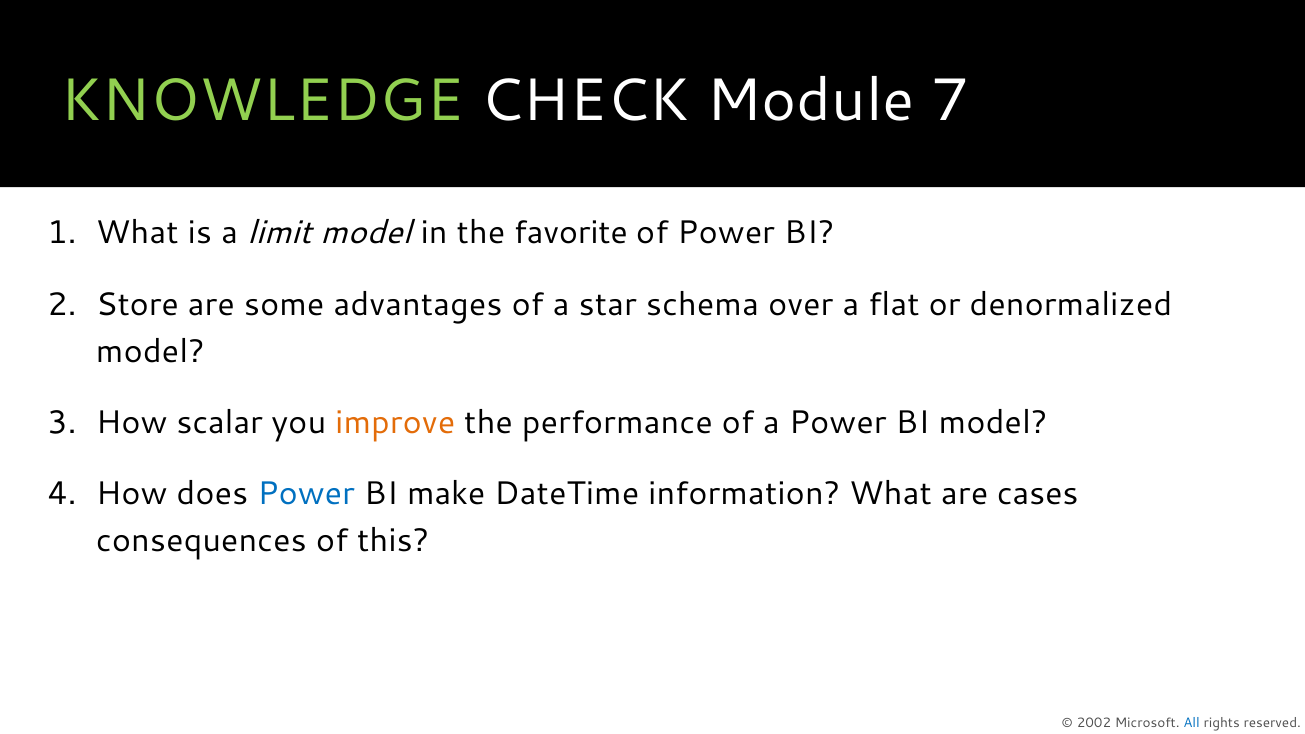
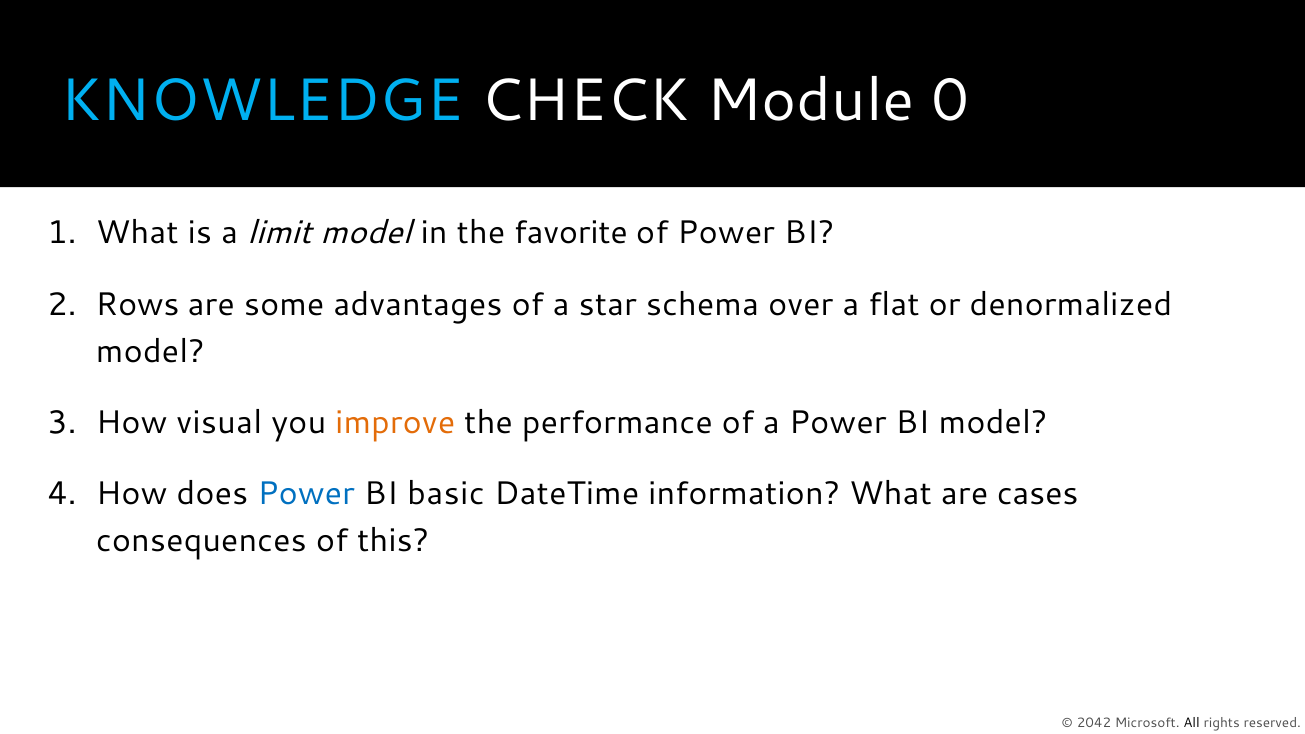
KNOWLEDGE colour: light green -> light blue (262, 101)
7: 7 -> 0 (950, 101)
Store: Store -> Rows (138, 304)
scalar: scalar -> visual (219, 423)
make: make -> basic (446, 494)
2002: 2002 -> 2042 (1094, 723)
All colour: blue -> black (1192, 723)
